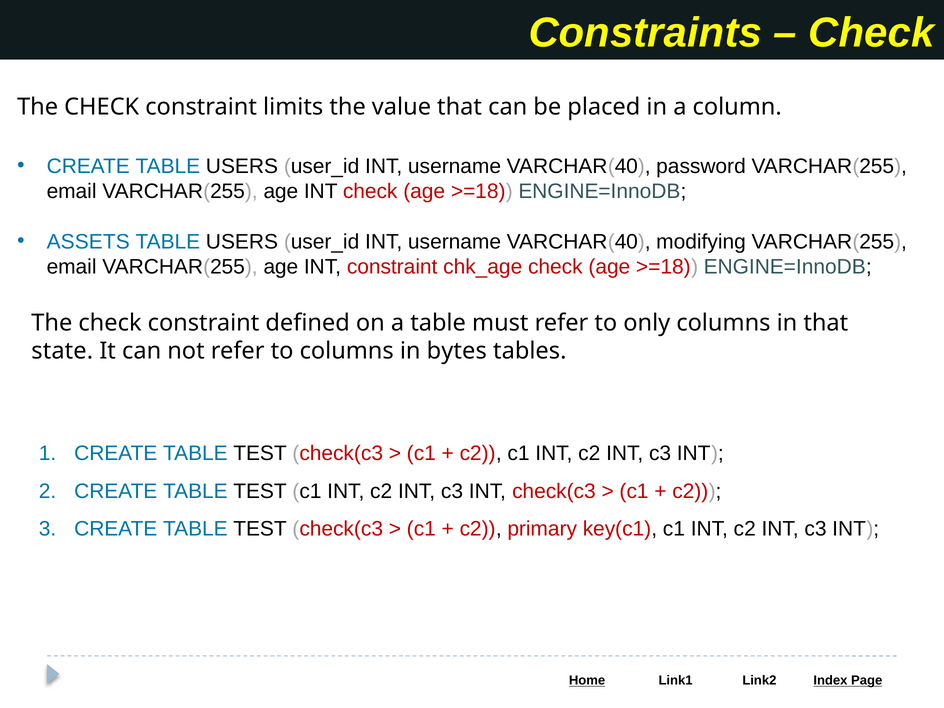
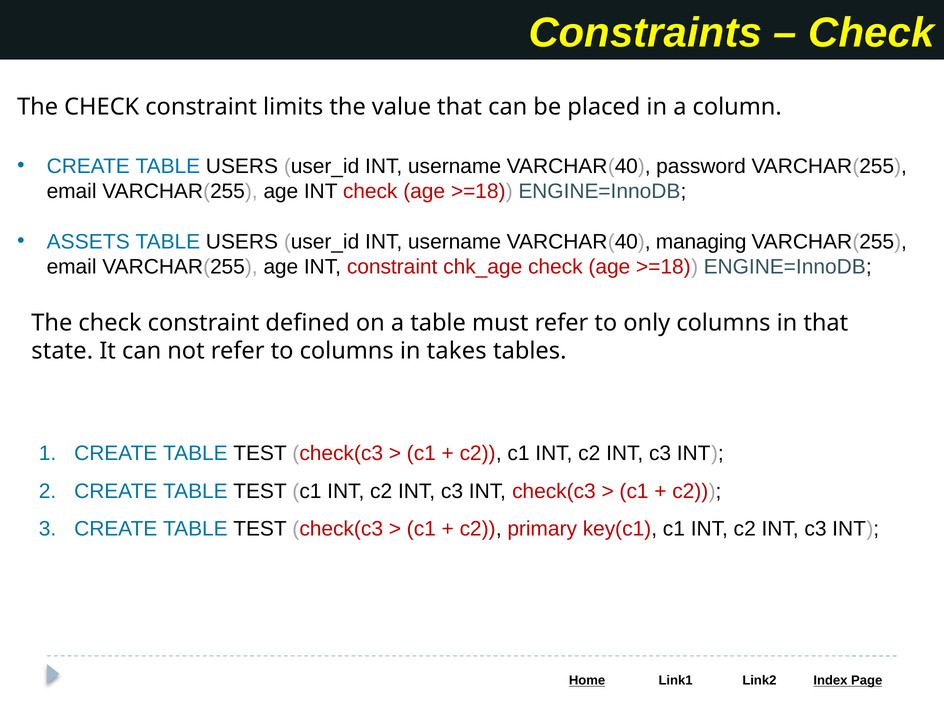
modifying: modifying -> managing (701, 242)
bytes: bytes -> takes (457, 351)
